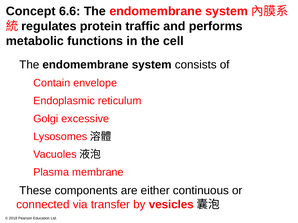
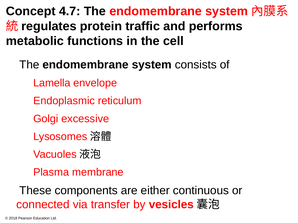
6.6: 6.6 -> 4.7 (70, 11)
Contain: Contain -> Lamella (52, 83)
